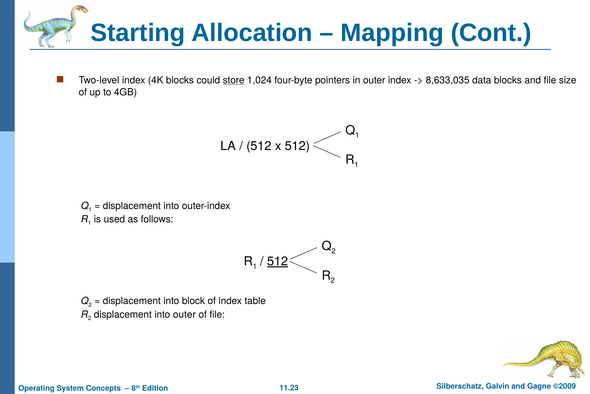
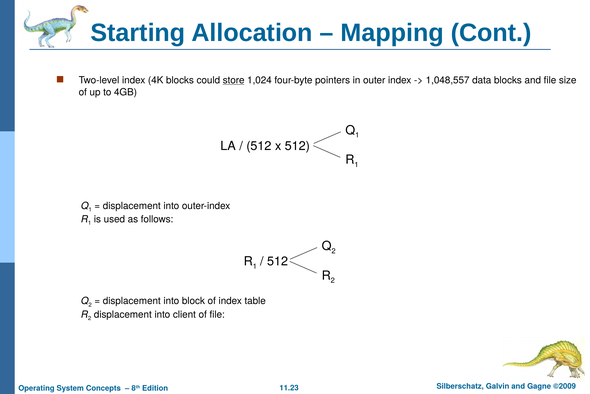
8,633,035: 8,633,035 -> 1,048,557 (448, 80)
512 underline: present -> none (278, 261)
into outer: outer -> client (184, 314)
